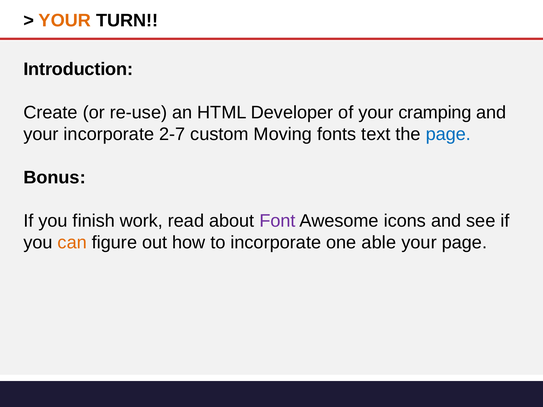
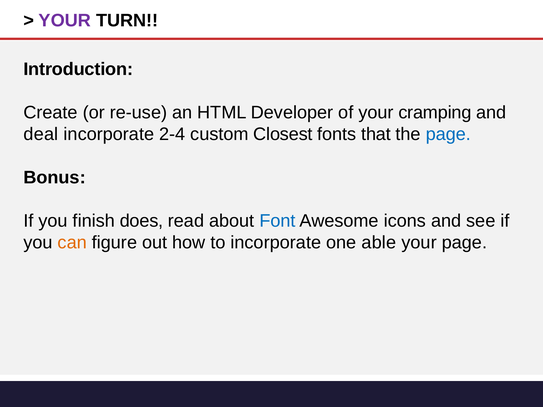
YOUR colour: orange -> purple (65, 21)
your: your -> deal (41, 134)
2-7: 2-7 -> 2-4 (172, 134)
Moving: Moving -> Closest (283, 134)
text: text -> that (376, 134)
work: work -> does (141, 221)
Font colour: purple -> blue (277, 221)
